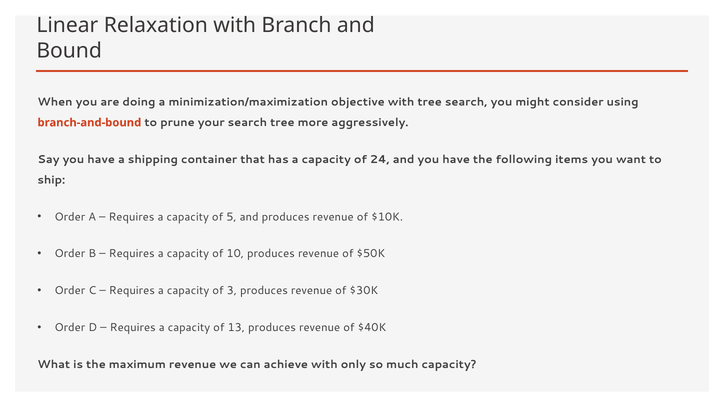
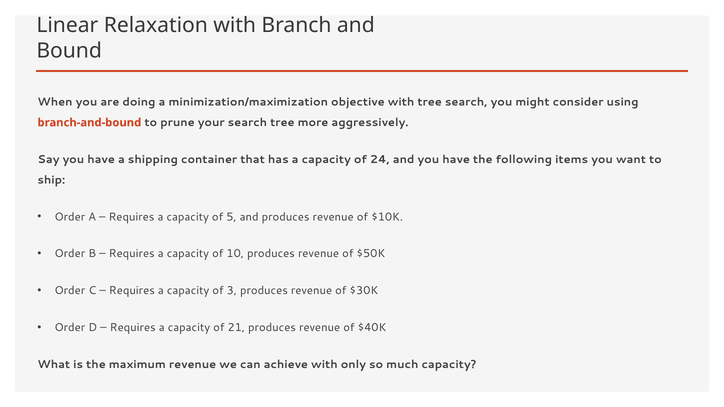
13: 13 -> 21 (236, 328)
